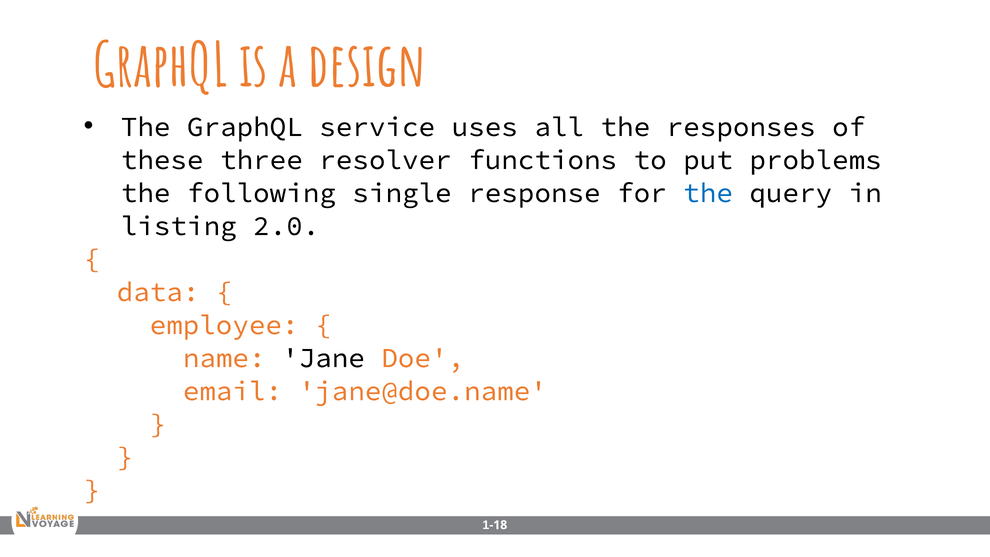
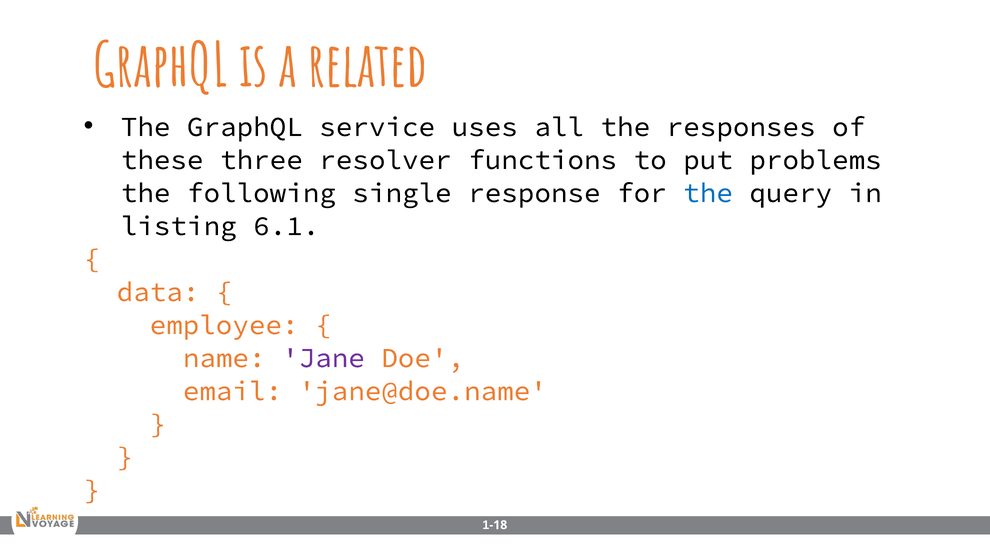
design: design -> related (368, 67)
2.0: 2.0 -> 6.1 (286, 226)
Jane colour: black -> purple (323, 358)
